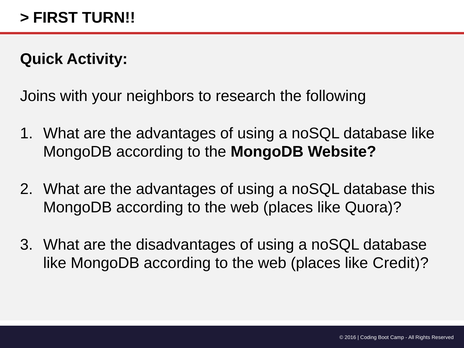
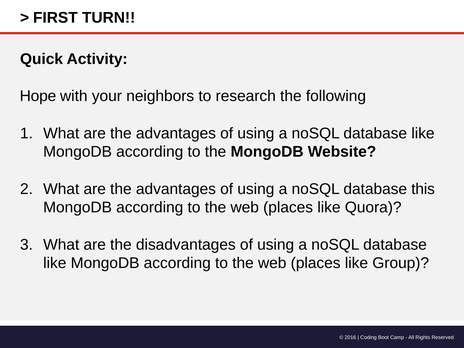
Joins: Joins -> Hope (38, 96)
Credit: Credit -> Group (401, 263)
